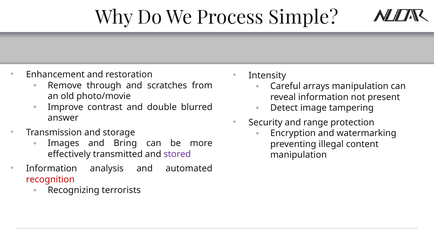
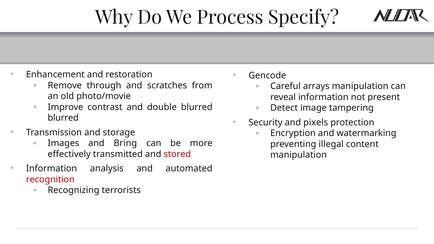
Simple: Simple -> Specify (304, 17)
Intensity: Intensity -> Gencode (267, 75)
answer: answer -> blurred (63, 118)
range: range -> pixels (316, 123)
stored colour: purple -> red (177, 154)
